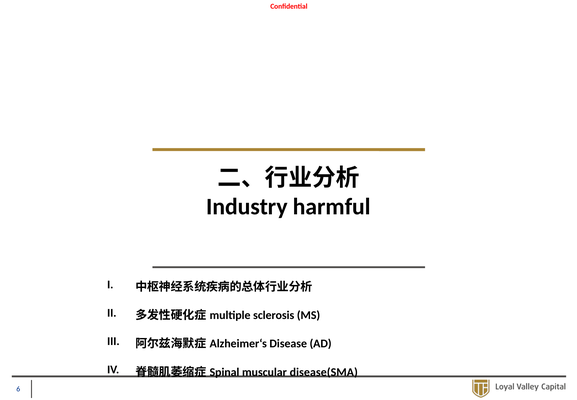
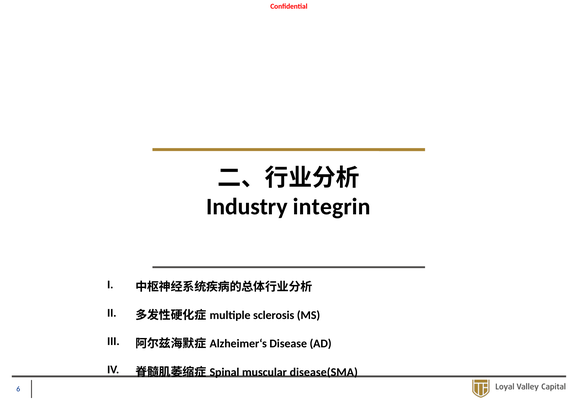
harmful: harmful -> integrin (332, 206)
